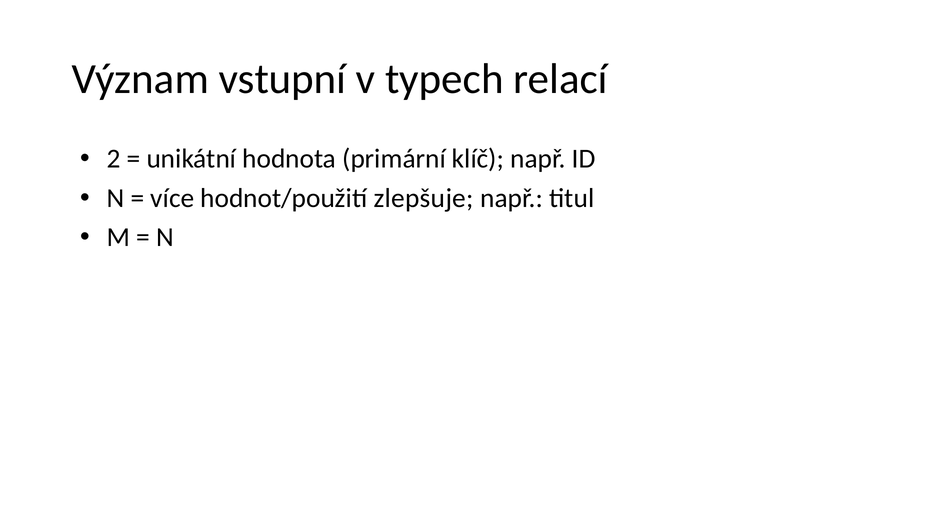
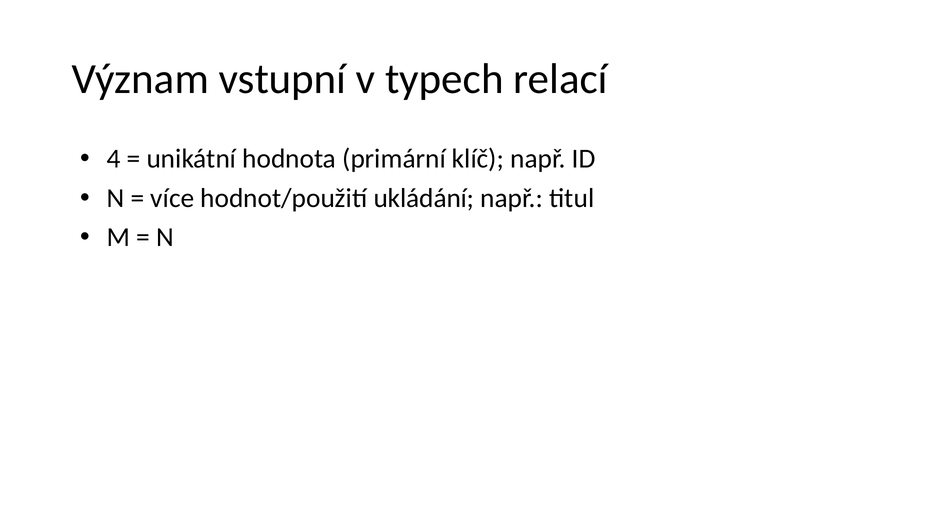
2: 2 -> 4 (114, 159)
zlepšuje: zlepšuje -> ukládání (424, 198)
